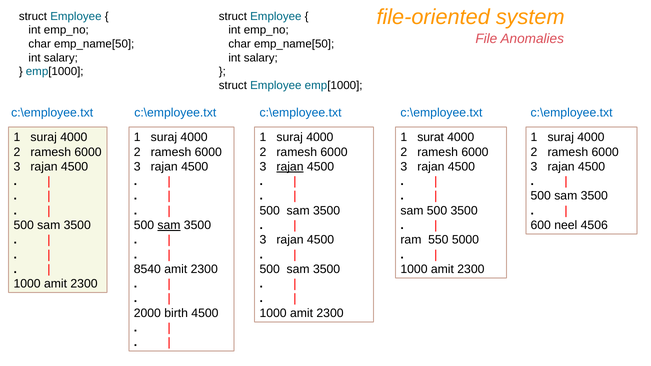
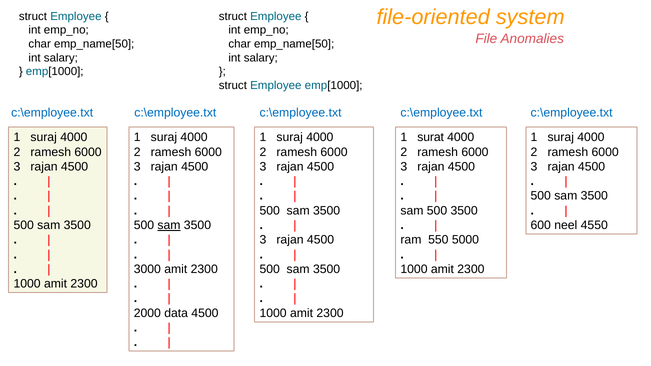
rajan underline: present -> none (290, 167)
4506: 4506 -> 4550 (594, 225)
8540: 8540 -> 3000 (147, 269)
birth: birth -> data (176, 313)
